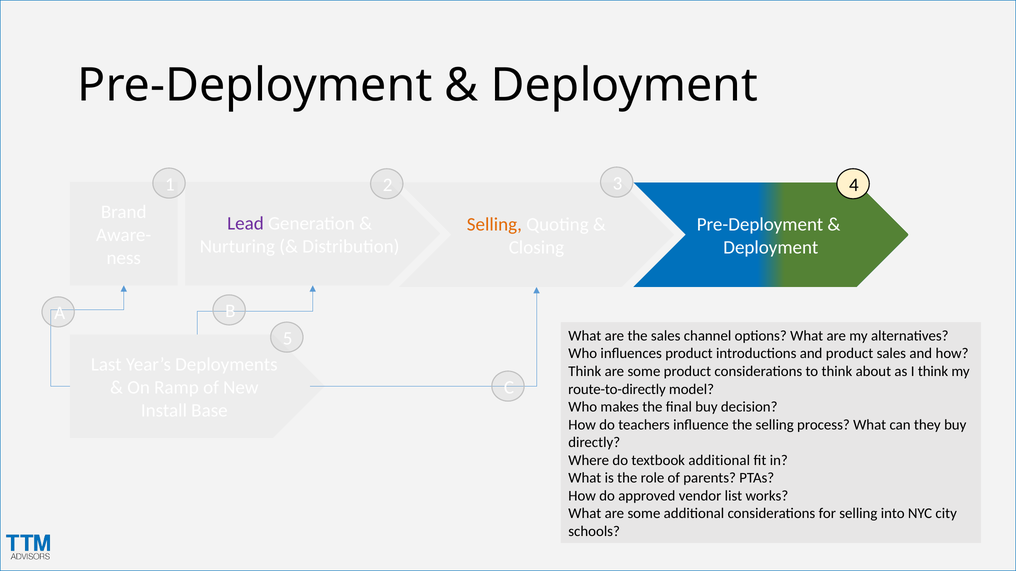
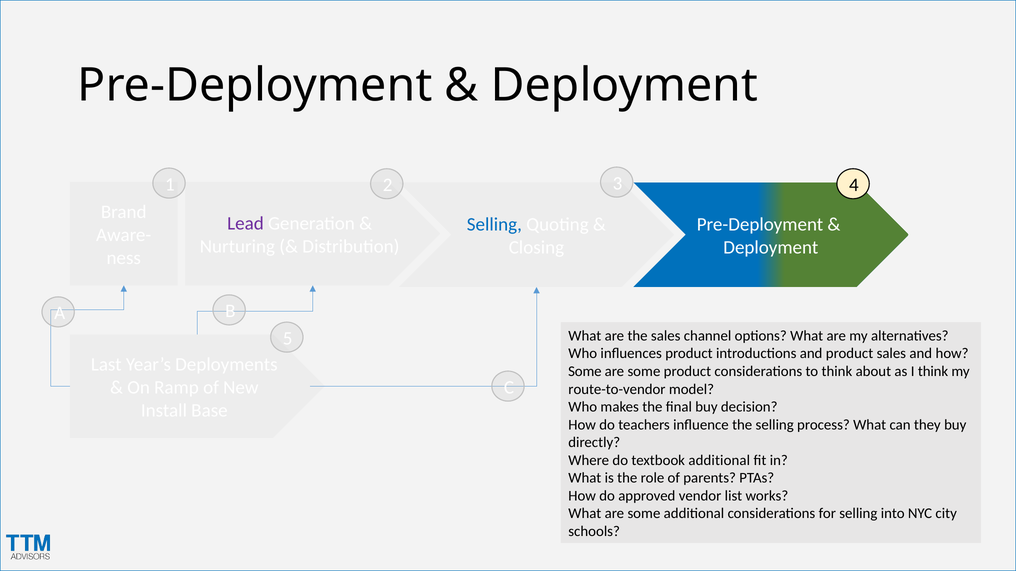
Selling colour: orange -> blue (494, 225)
Think: Think -> Some (585, 372)
route-to-directly: route-to-directly -> route-to-vendor (617, 389)
